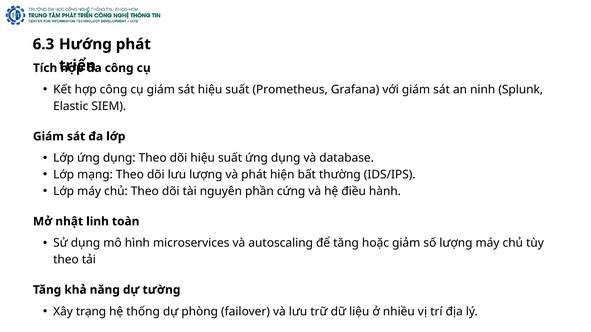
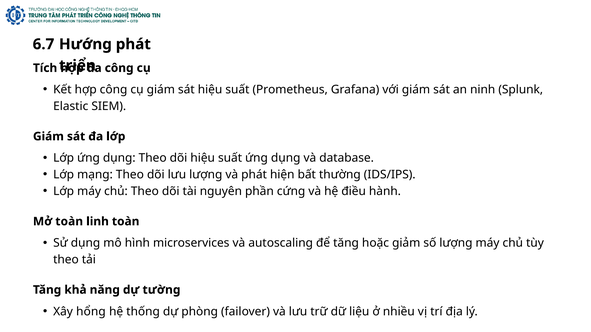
6.3: 6.3 -> 6.7 (43, 44)
Mở nhật: nhật -> toàn (69, 222)
trạng: trạng -> hổng (91, 312)
